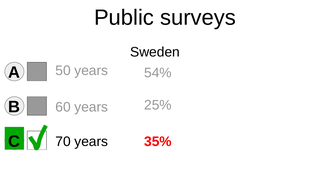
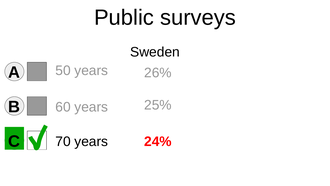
54%: 54% -> 26% (158, 73)
35%: 35% -> 24% (158, 141)
